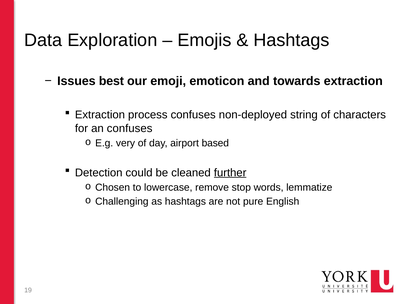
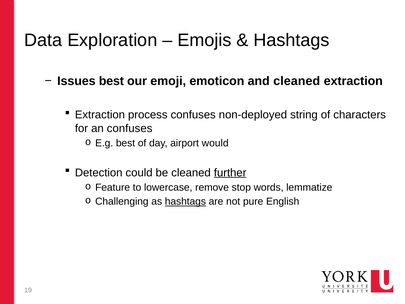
and towards: towards -> cleaned (297, 81)
E.g very: very -> best (126, 143)
based: based -> would (215, 143)
Chosen: Chosen -> Feature (113, 187)
hashtags underline: none -> present (185, 201)
